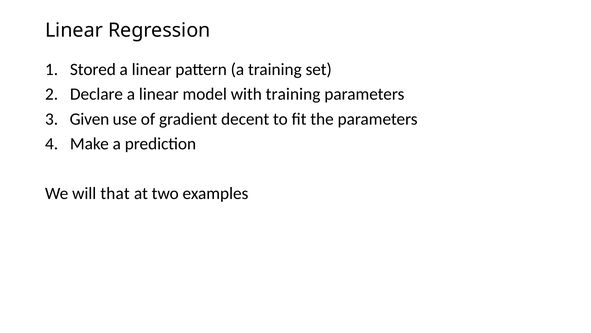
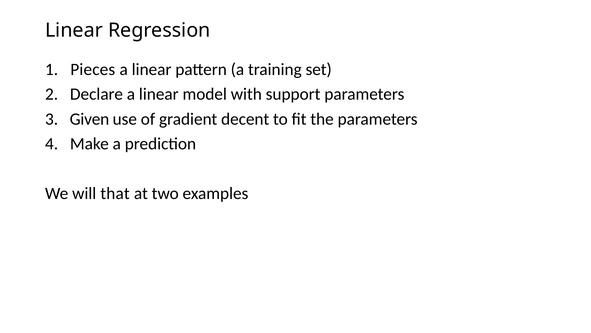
Stored: Stored -> Pieces (93, 69)
with training: training -> support (293, 94)
